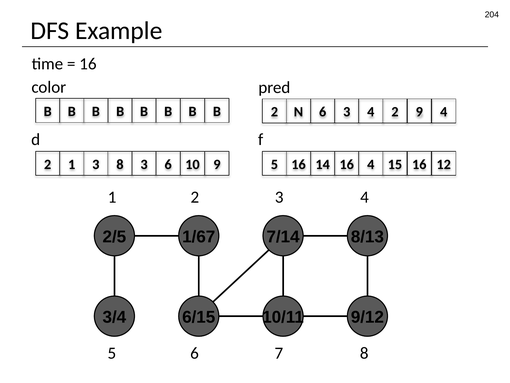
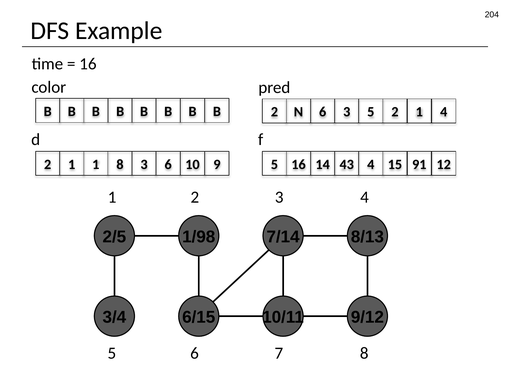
6 3 4: 4 -> 5 (371, 112)
9: 9 -> 1 (419, 112)
2 1 3: 3 -> 1 (96, 164)
14 16: 16 -> 43 (347, 164)
15 16: 16 -> 91 (419, 164)
1/67: 1/67 -> 1/98 (199, 237)
